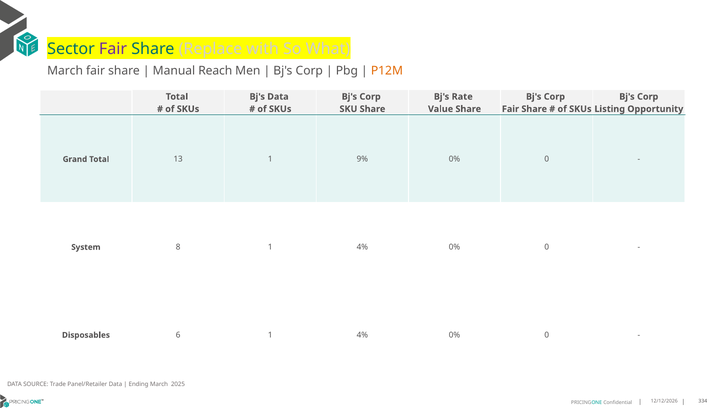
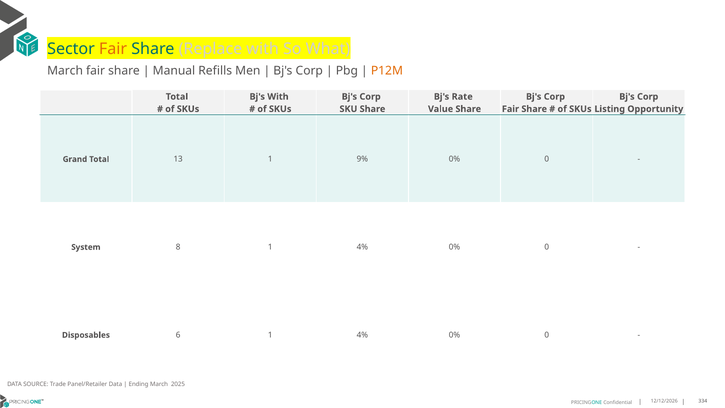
Fair colour: purple -> orange (113, 49)
Reach: Reach -> Refills (215, 71)
Bj's Data: Data -> With (278, 97)
